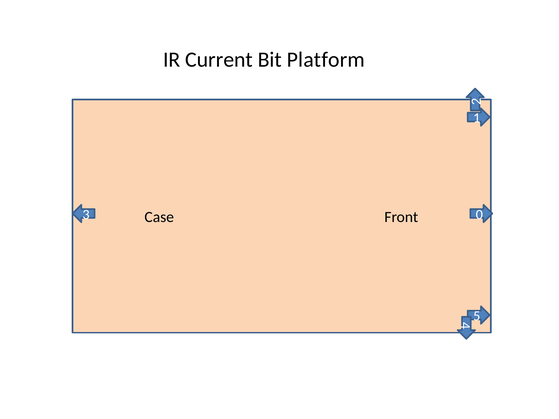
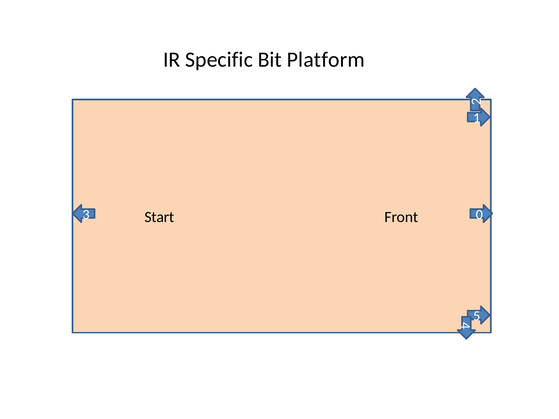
Current: Current -> Specific (219, 60)
Case: Case -> Start (159, 217)
